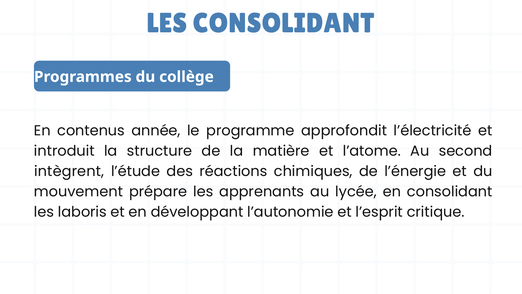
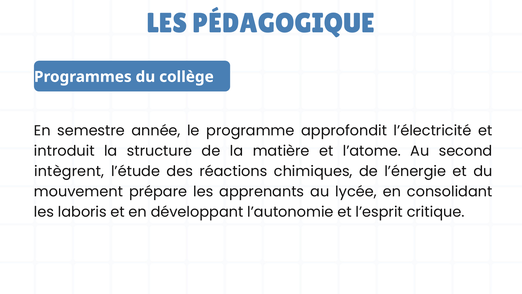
LES CONSOLIDANT: CONSOLIDANT -> PÉDAGOGIQUE (284, 23)
contenus: contenus -> semestre (91, 131)
